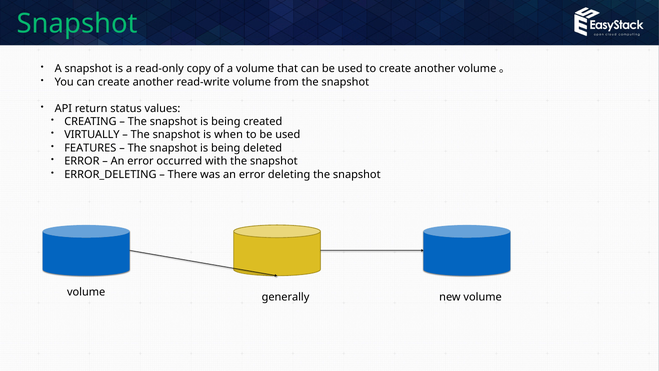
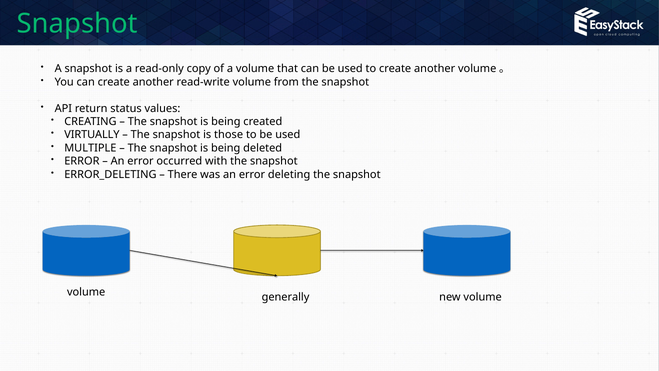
when: when -> those (229, 135)
FEATURES: FEATURES -> MULTIPLE (90, 148)
